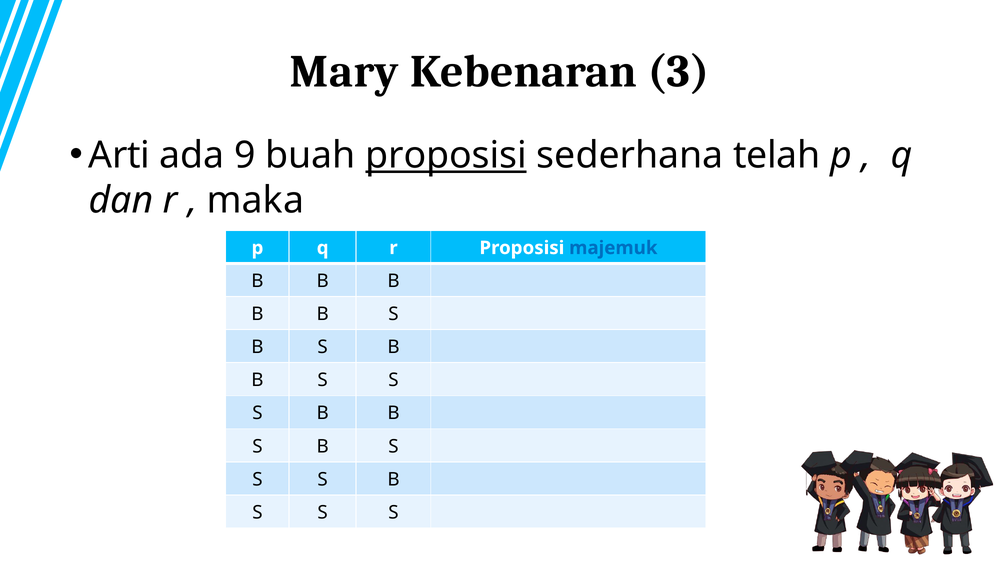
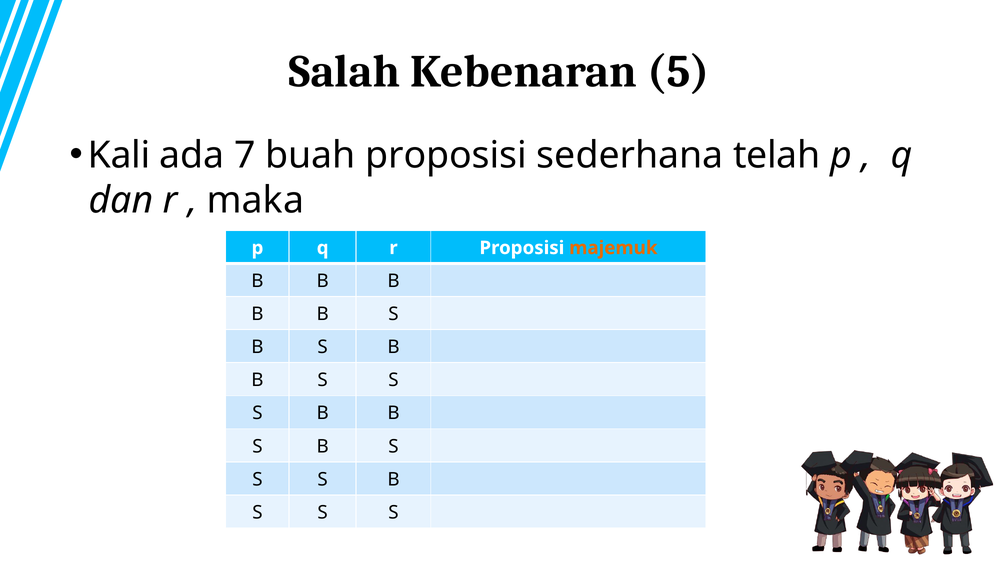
Mary: Mary -> Salah (345, 72)
3: 3 -> 5 (679, 72)
Arti: Arti -> Kali (119, 155)
9: 9 -> 7 (245, 155)
proposisi underline: present -> none (446, 155)
majemuk colour: blue -> orange (613, 248)
